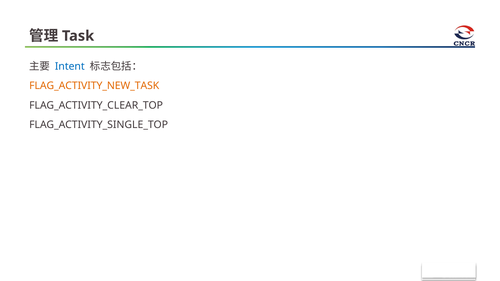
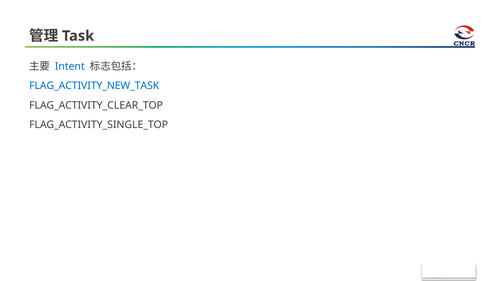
FLAG_ACTIVITY_NEW_TASK colour: orange -> blue (94, 86)
